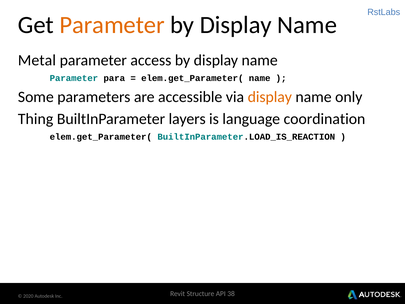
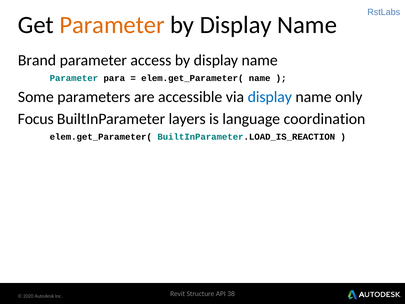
Metal: Metal -> Brand (37, 60)
display colour: orange -> blue (270, 97)
Thing: Thing -> Focus (36, 119)
